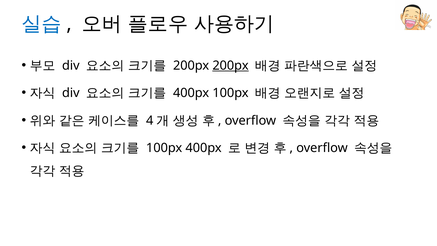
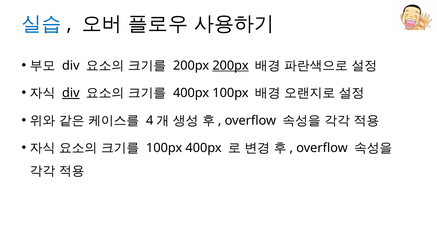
div underline: none -> present (71, 93)
